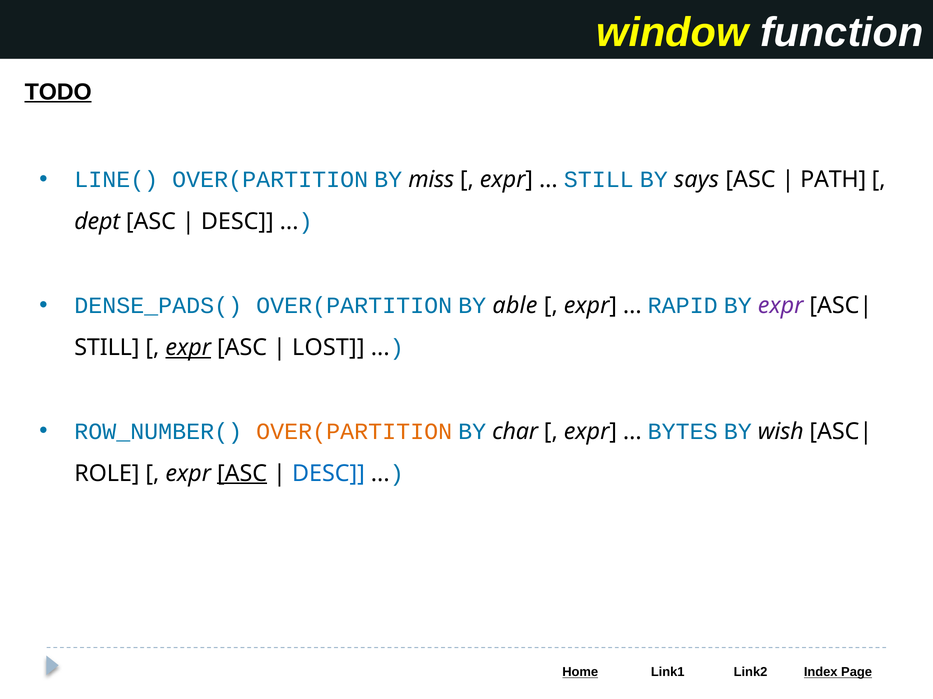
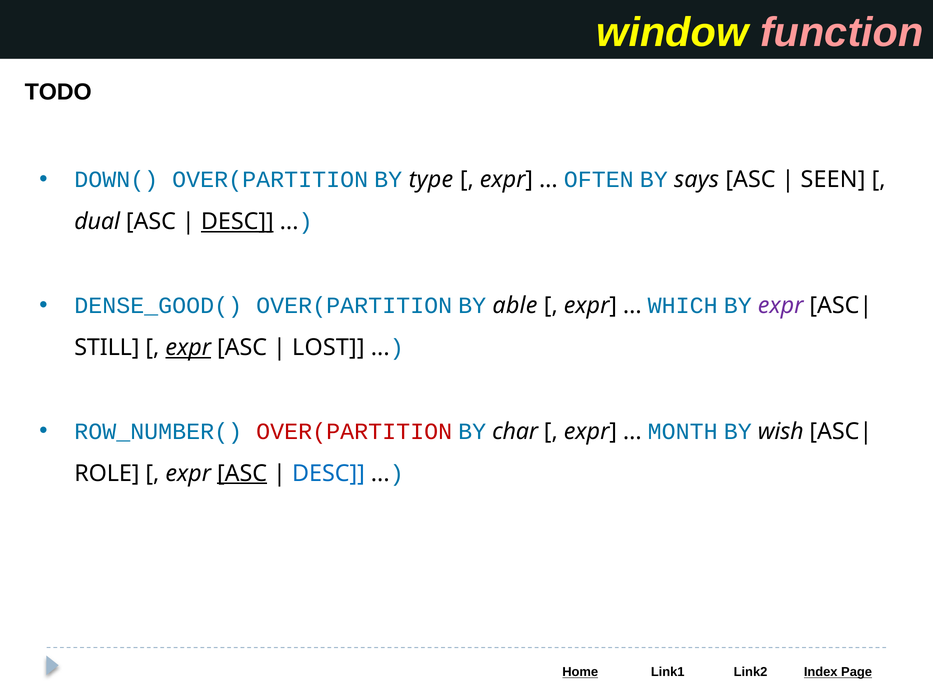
function colour: white -> pink (842, 32)
TODO underline: present -> none (58, 92)
LINE(: LINE( -> DOWN( (116, 180)
miss: miss -> type (431, 180)
STILL: STILL -> OFTEN (599, 180)
PATH: PATH -> SEEN (833, 180)
dept: dept -> dual (97, 222)
DESC underline: none -> present (237, 222)
DENSE_PADS(: DENSE_PADS( -> DENSE_GOOD( (158, 306)
RAPID: RAPID -> WHICH (683, 306)
OVER(PARTITION colour: orange -> red (354, 432)
BYTES: BYTES -> MONTH (683, 432)
